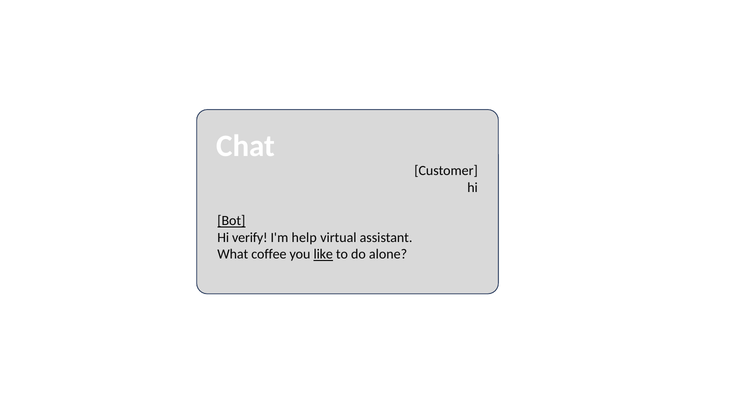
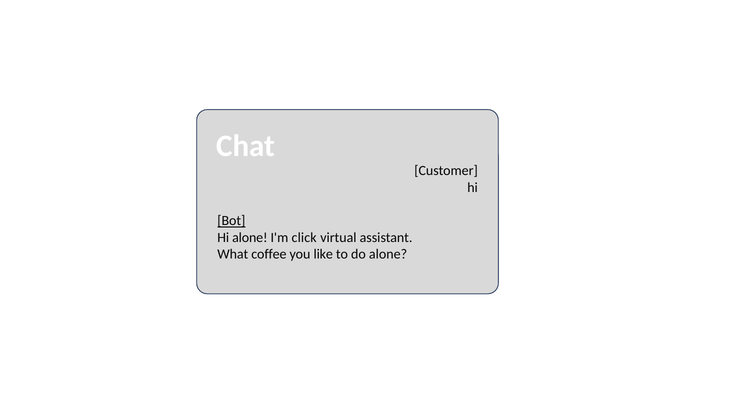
Hi verify: verify -> alone (250, 238)
help: help -> click (304, 238)
like underline: present -> none (323, 254)
